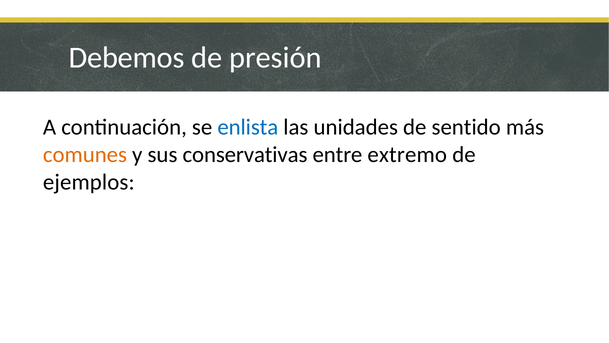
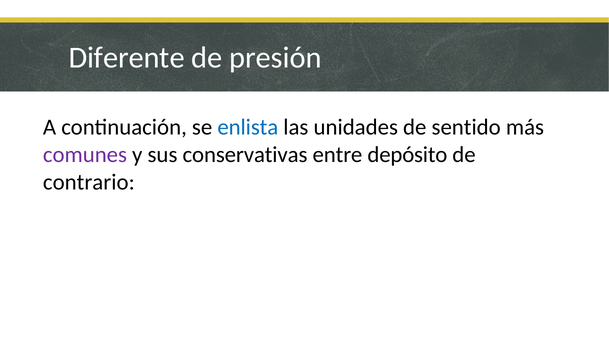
Debemos: Debemos -> Diferente (127, 58)
comunes colour: orange -> purple (85, 155)
extremo: extremo -> depósito (407, 155)
ejemplos: ejemplos -> contrario (89, 182)
